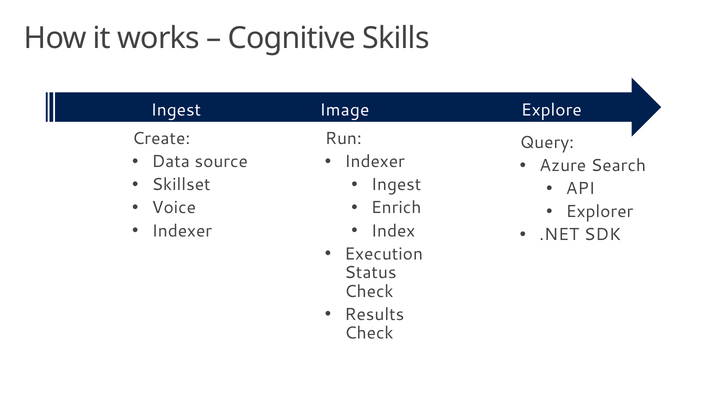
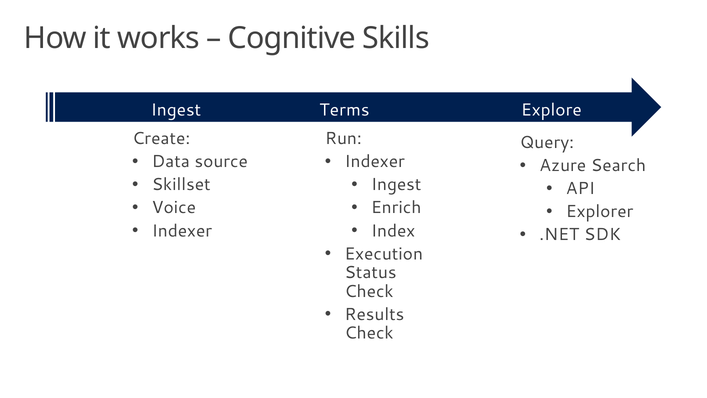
Image: Image -> Terms (344, 110)
